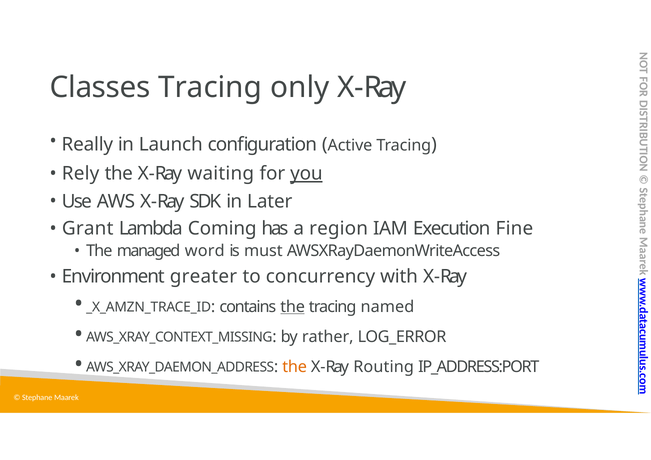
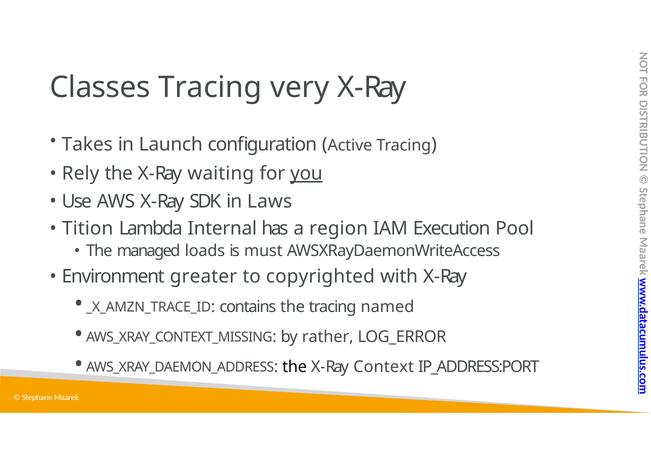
only: only -> very (300, 87)
Really: Really -> Takes (87, 145)
Later: Later -> Laws (270, 202)
Grant: Grant -> Tition (88, 229)
Coming: Coming -> Internal (222, 229)
Fine: Fine -> Pool (515, 229)
word: word -> loads (205, 251)
concurrency: concurrency -> copyrighted (320, 277)
the underline: present -> none (293, 307)
the colour: orange -> black (295, 367)
Routing: Routing -> Context (384, 367)
